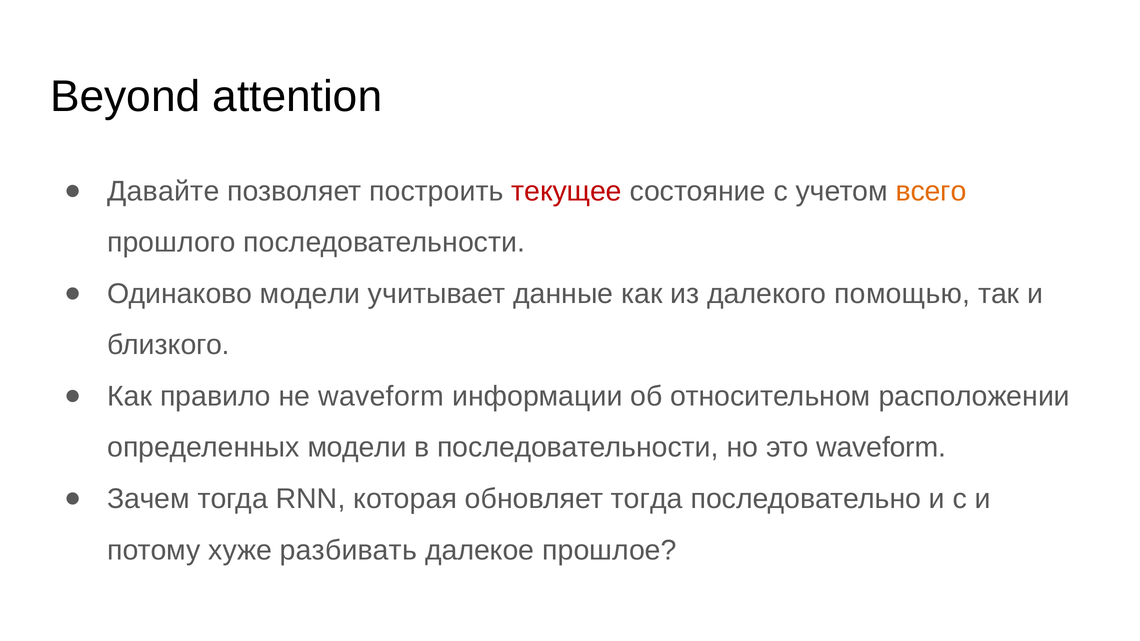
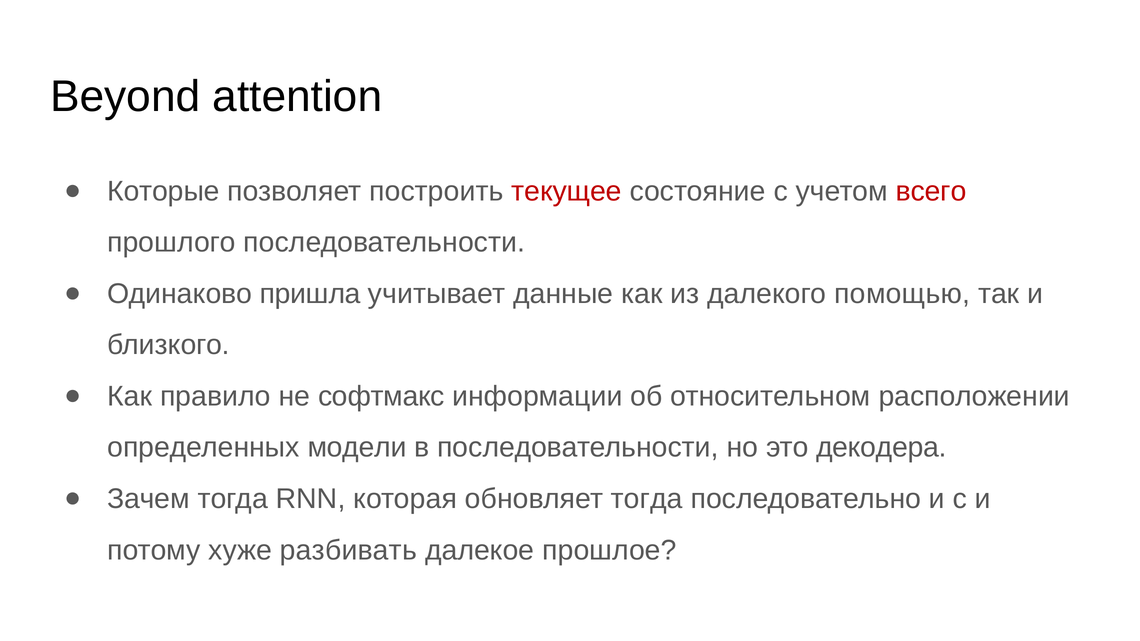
Давайте: Давайте -> Которые (163, 191)
всего colour: orange -> red (931, 191)
Одинаково модели: модели -> пришла (310, 294)
не waveform: waveform -> софтмакс (381, 396)
это waveform: waveform -> декодера (881, 448)
